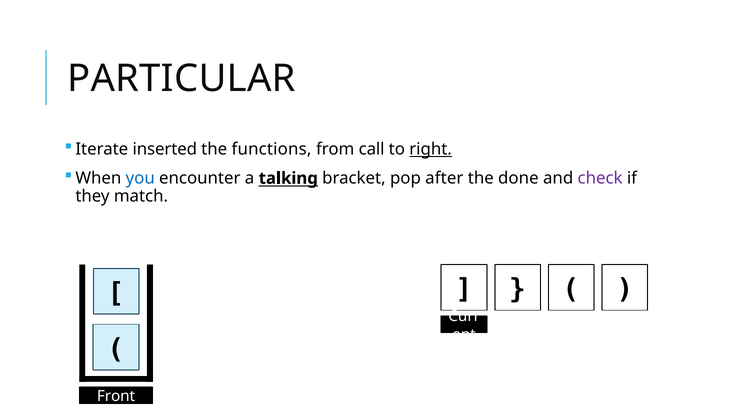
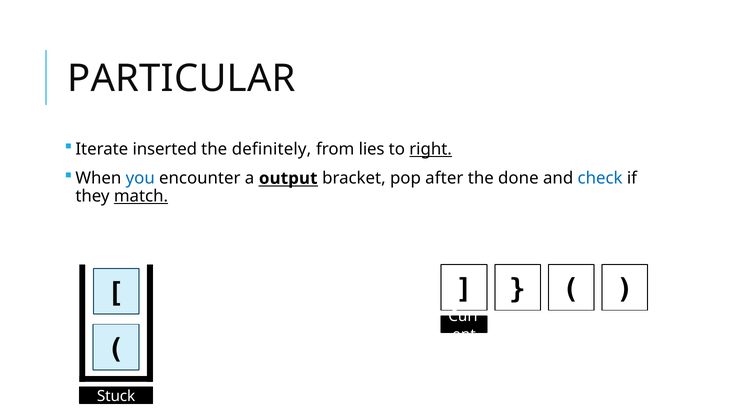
functions: functions -> definitely (272, 150)
call: call -> lies (372, 150)
talking: talking -> output (288, 178)
check colour: purple -> blue (600, 178)
match underline: none -> present (141, 197)
Front: Front -> Stuck (116, 397)
